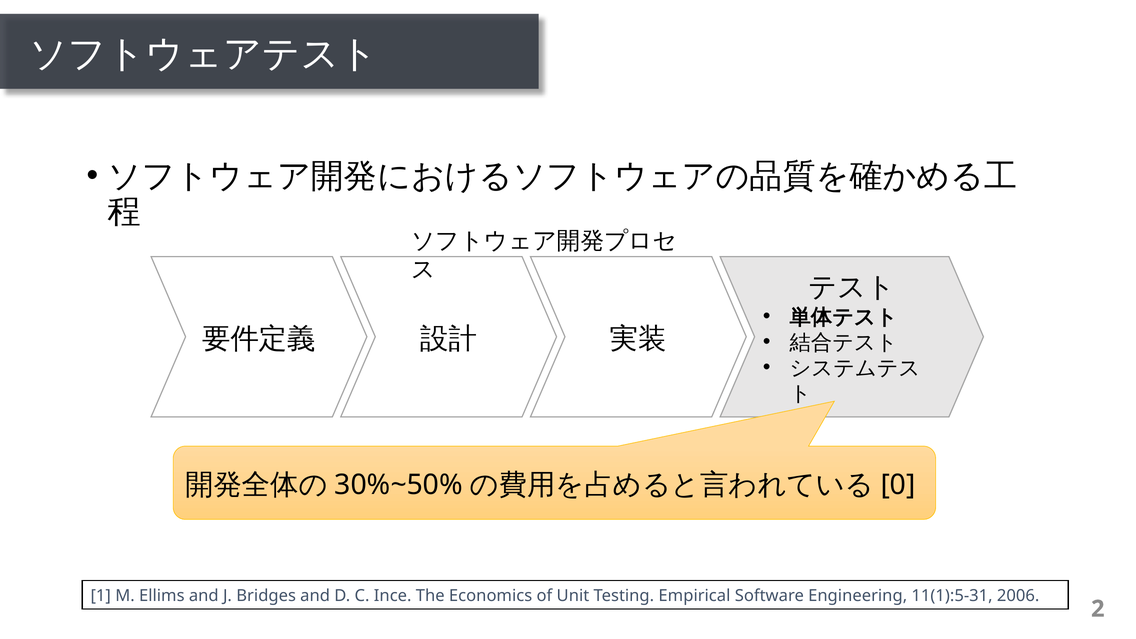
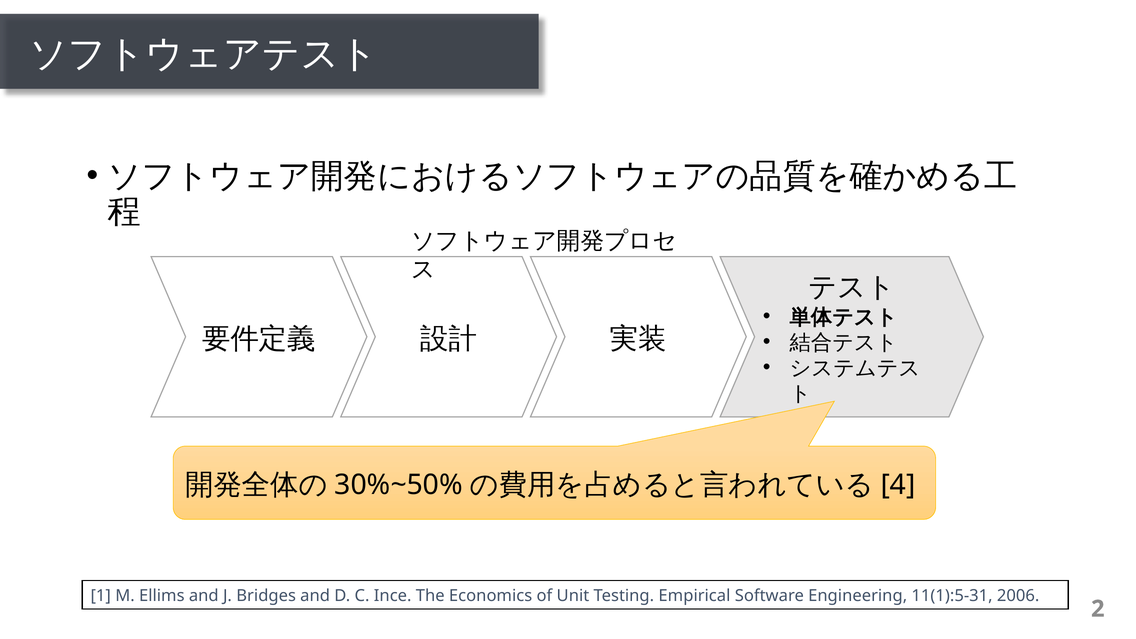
0: 0 -> 4 (898, 485)
